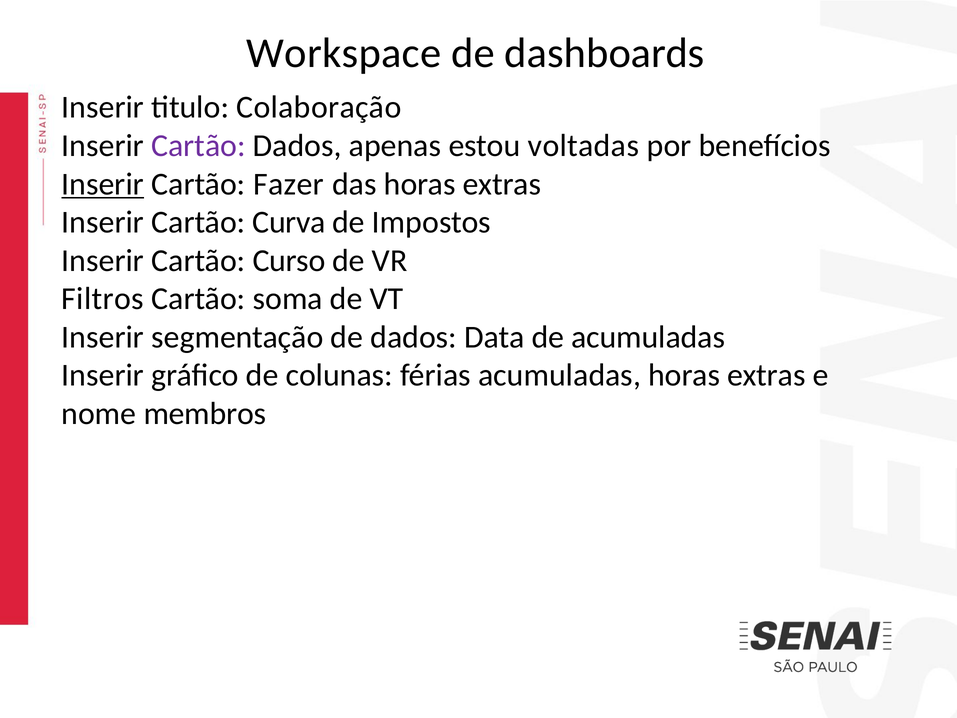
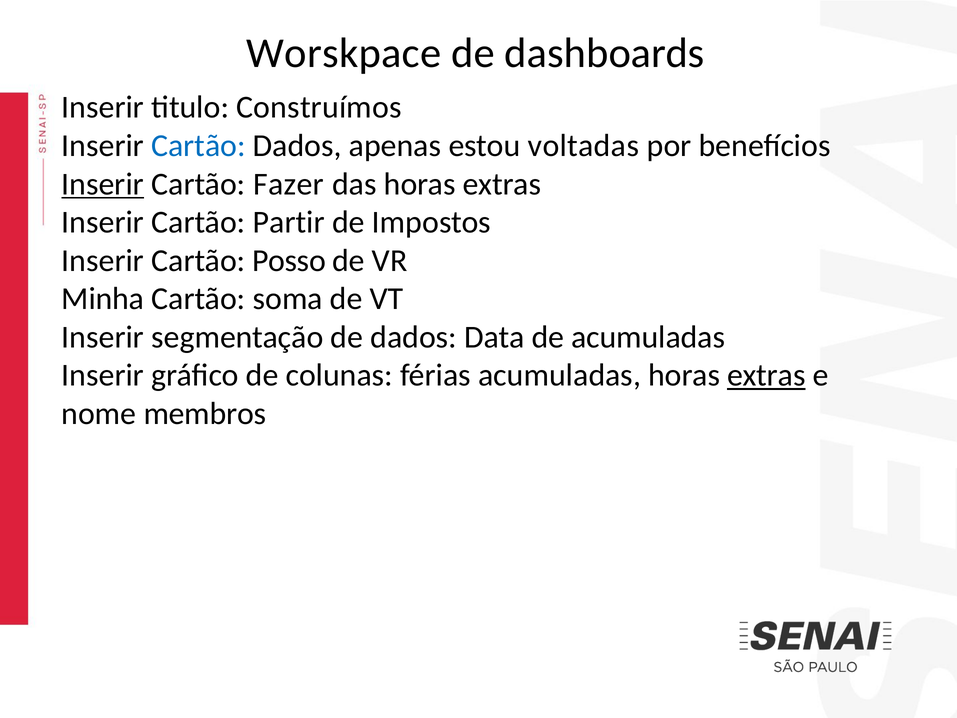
Workspace: Workspace -> Worskpace (344, 53)
Colaboração: Colaboração -> Construímos (319, 107)
Cartão colour: purple -> blue (198, 146)
Curva: Curva -> Partir (289, 222)
Curso: Curso -> Posso (289, 260)
Filtros: Filtros -> Minha (103, 299)
extras underline: none -> present (766, 375)
